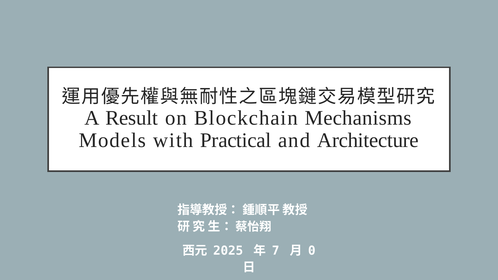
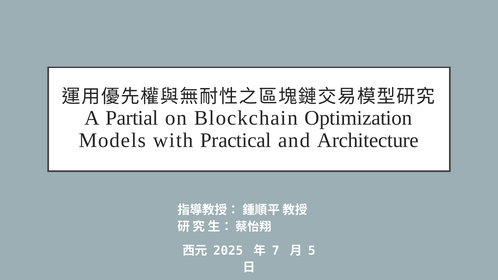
Result: Result -> Partial (132, 118)
Mechanisms: Mechanisms -> Optimization (358, 118)
0: 0 -> 5 (312, 251)
